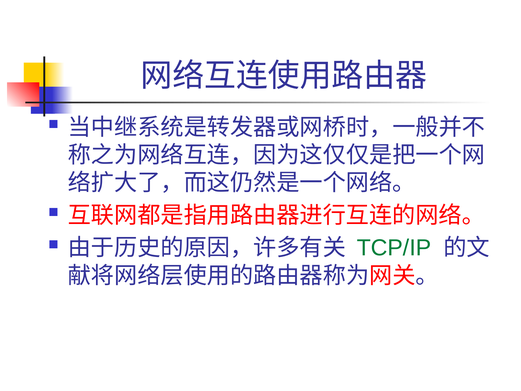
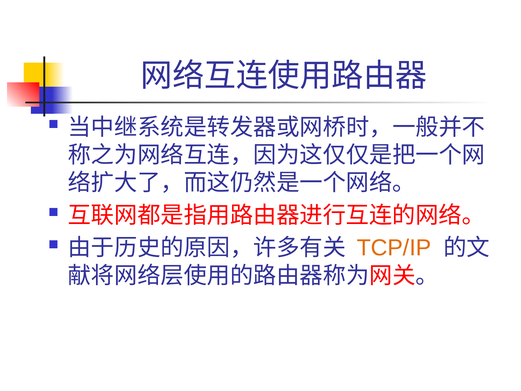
TCP/IP colour: green -> orange (394, 248)
